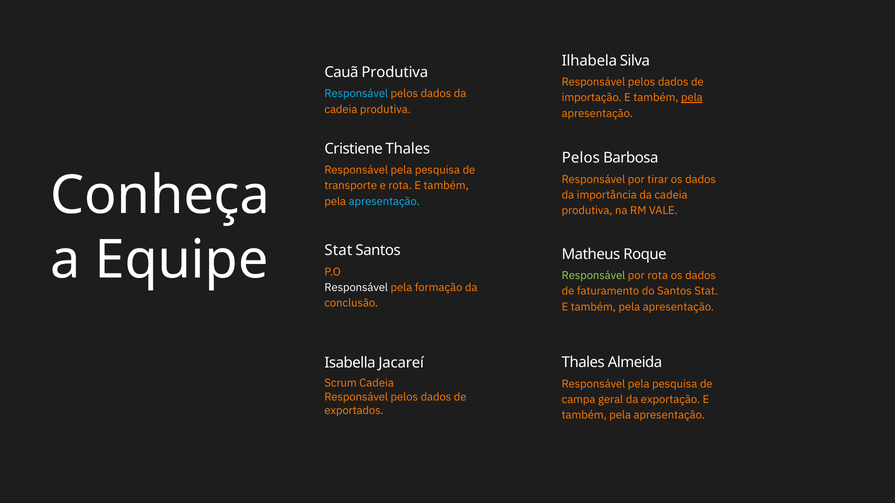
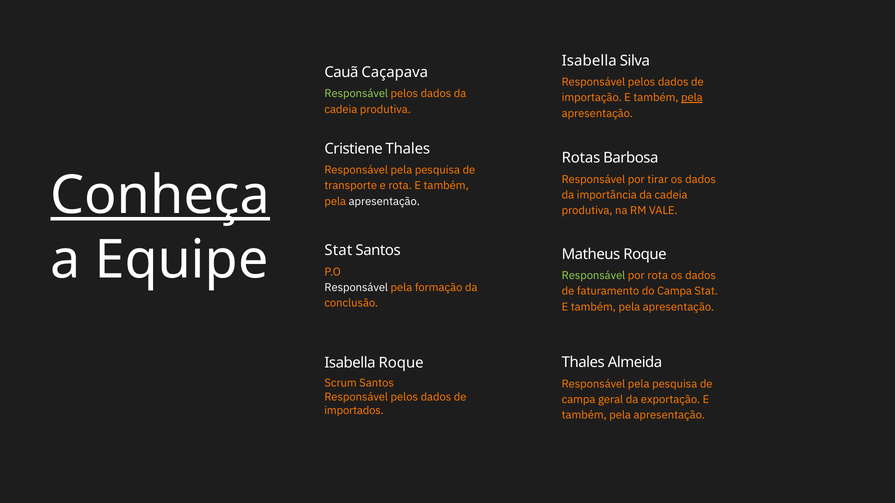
Ilhabela: Ilhabela -> Isabella (589, 61)
Cauã Produtiva: Produtiva -> Caçapava (395, 72)
Responsável colour: light blue -> light green (356, 94)
Pelos: Pelos -> Rotas (581, 158)
Conheça underline: none -> present (160, 196)
apresentação colour: light blue -> white (384, 202)
do Santos: Santos -> Campa (675, 292)
Isabella Jacareí: Jacareí -> Roque (401, 363)
Scrum Cadeia: Cadeia -> Santos (377, 384)
exportados: exportados -> importados (354, 411)
